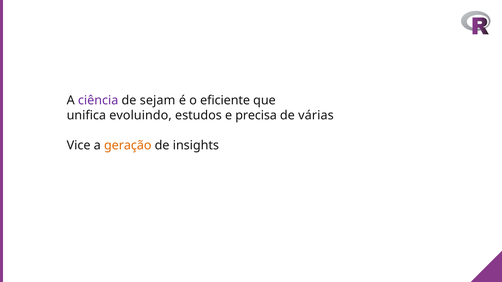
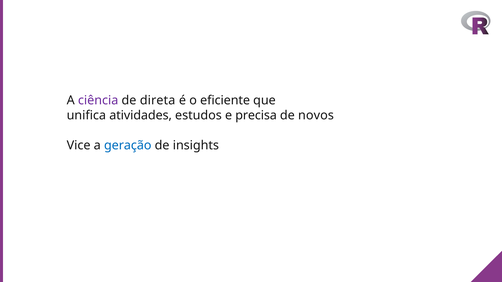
sejam: sejam -> direta (158, 101)
evoluindo: evoluindo -> atividades (141, 116)
várias: várias -> novos (316, 116)
geração colour: orange -> blue (128, 146)
